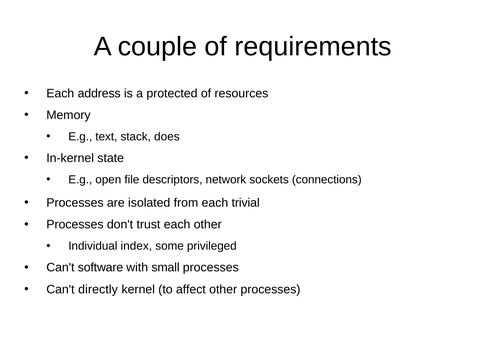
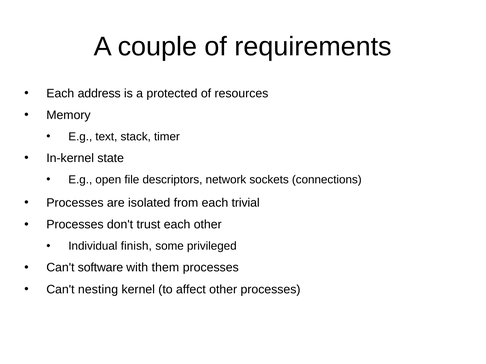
does: does -> timer (167, 137)
index: index -> finish (136, 246)
small: small -> them (165, 268)
directly: directly -> nesting (98, 290)
